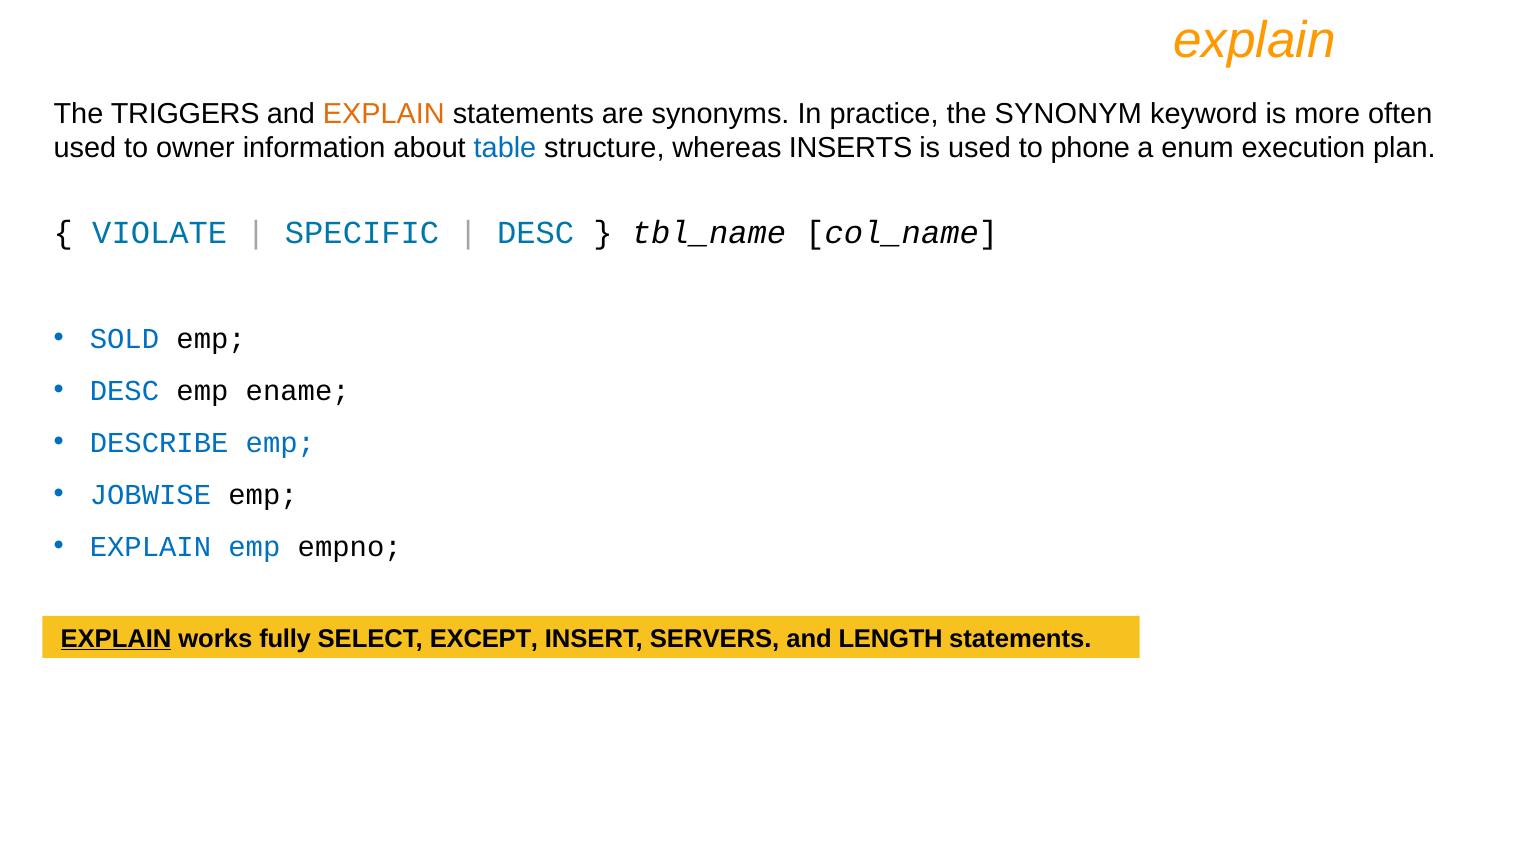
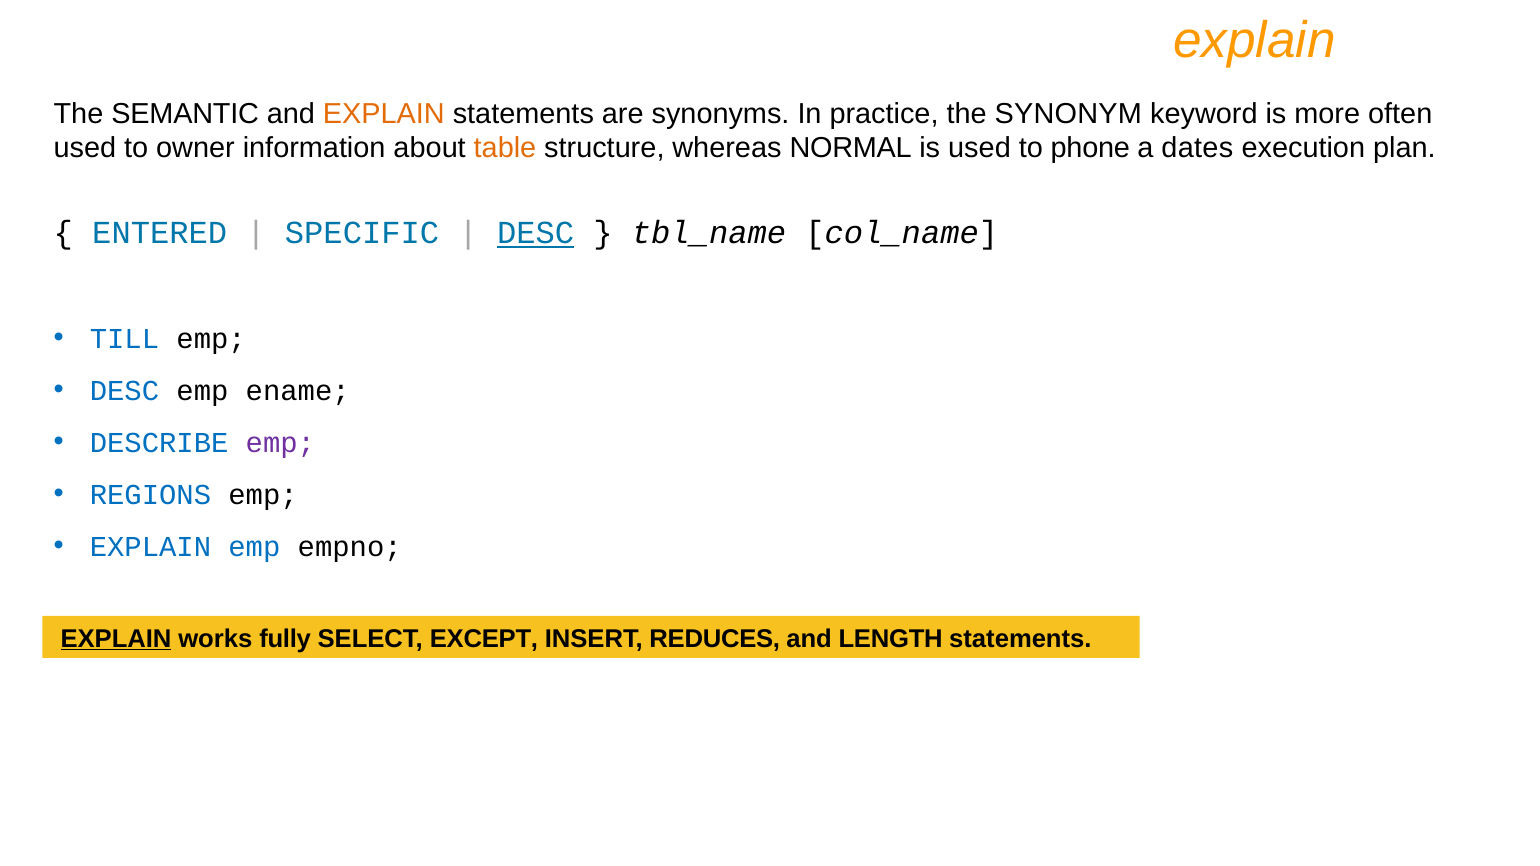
TRIGGERS: TRIGGERS -> SEMANTIC (185, 114)
table colour: blue -> orange (505, 148)
INSERTS: INSERTS -> NORMAL (851, 148)
enum: enum -> dates (1197, 148)
VIOLATE: VIOLATE -> ENTERED (160, 233)
DESC underline: none -> present (536, 233)
SOLD: SOLD -> TILL (124, 339)
emp colour: blue -> purple (280, 443)
JOBWISE: JOBWISE -> REGIONS (150, 495)
SERVERS: SERVERS -> REDUCES (715, 639)
